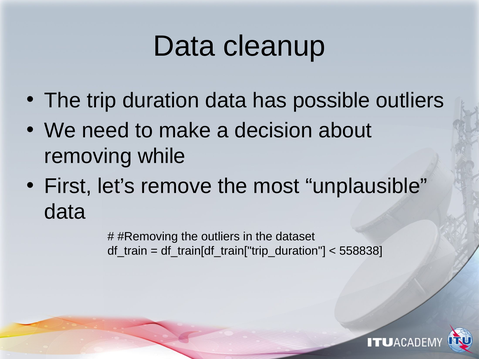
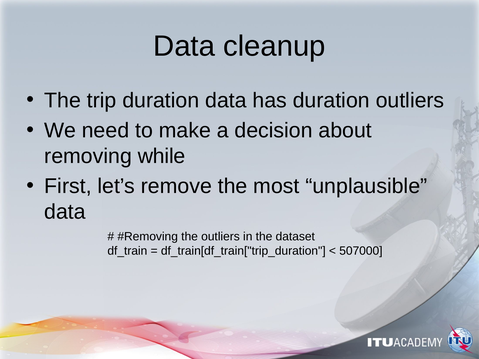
has possible: possible -> duration (331, 100)
558838: 558838 -> 507000 (361, 251)
